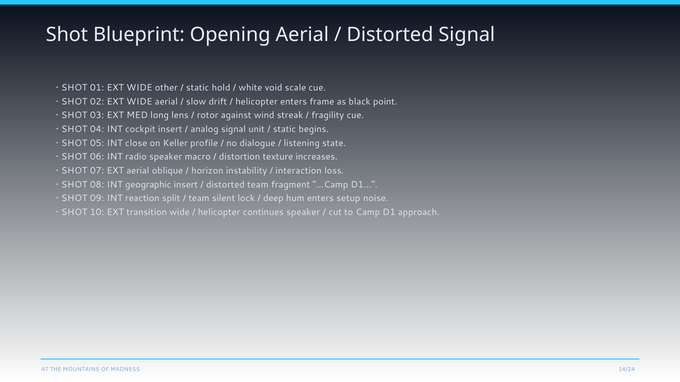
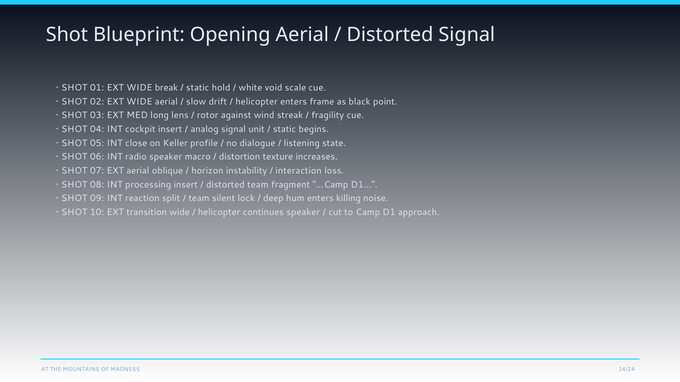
other: other -> break (166, 88)
geographic: geographic -> processing (148, 185)
setup: setup -> killing (348, 199)
